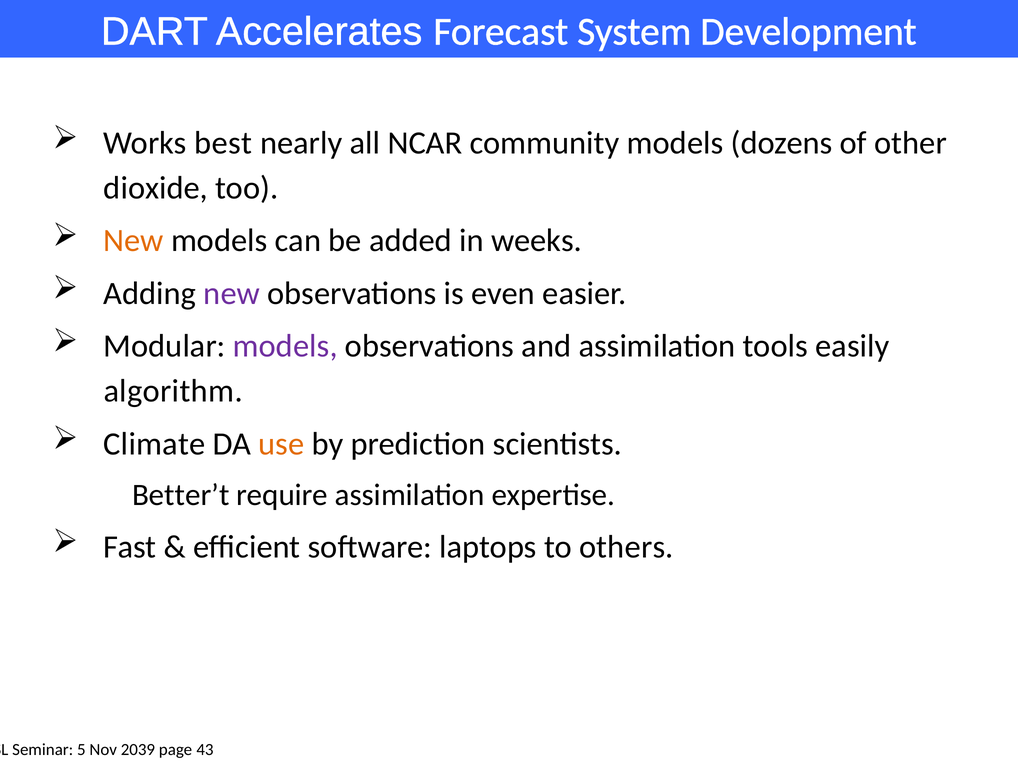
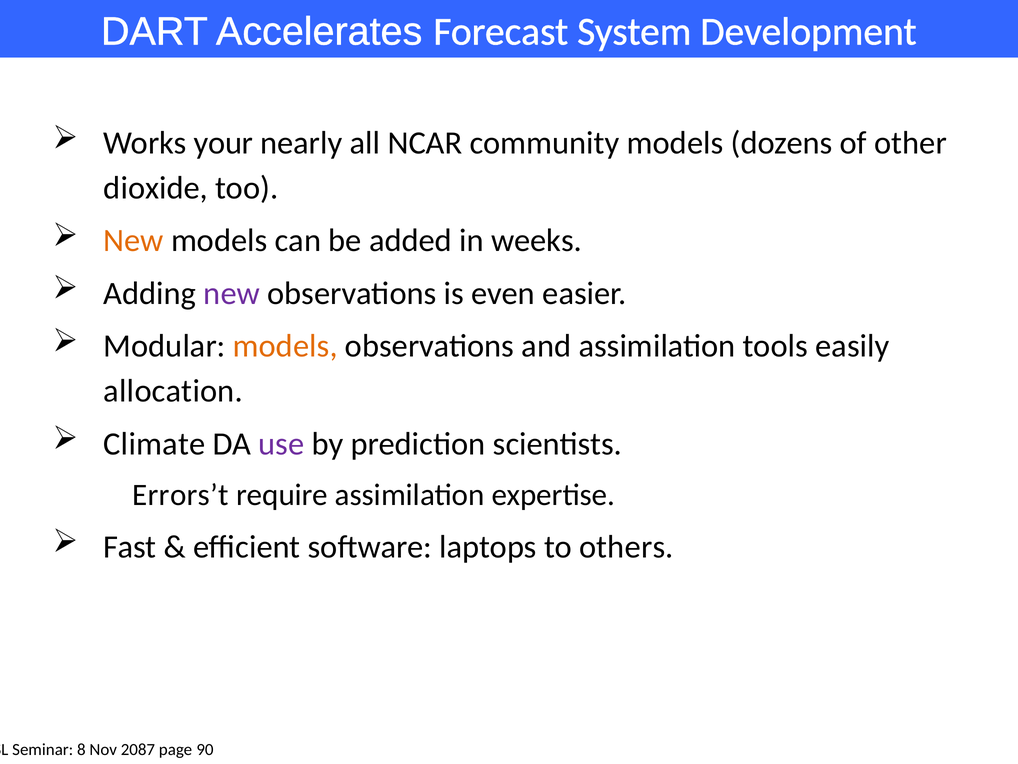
best: best -> your (224, 143)
models colour: purple -> orange (285, 346)
algorithm: algorithm -> allocation (173, 391)
use colour: orange -> purple (281, 444)
Better’t: Better’t -> Errors’t (181, 495)
5: 5 -> 8 (81, 749)
2039: 2039 -> 2087 (138, 749)
43: 43 -> 90 (205, 749)
